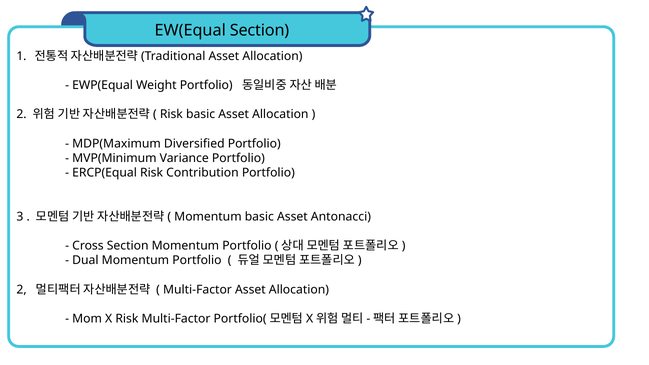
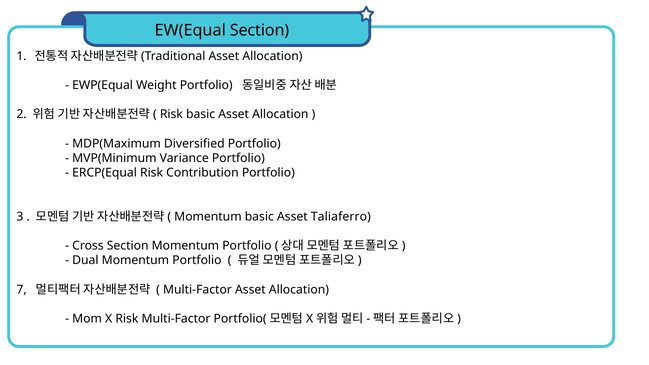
Antonacci: Antonacci -> Taliaferro (341, 217)
2: 2 -> 7 (22, 290)
